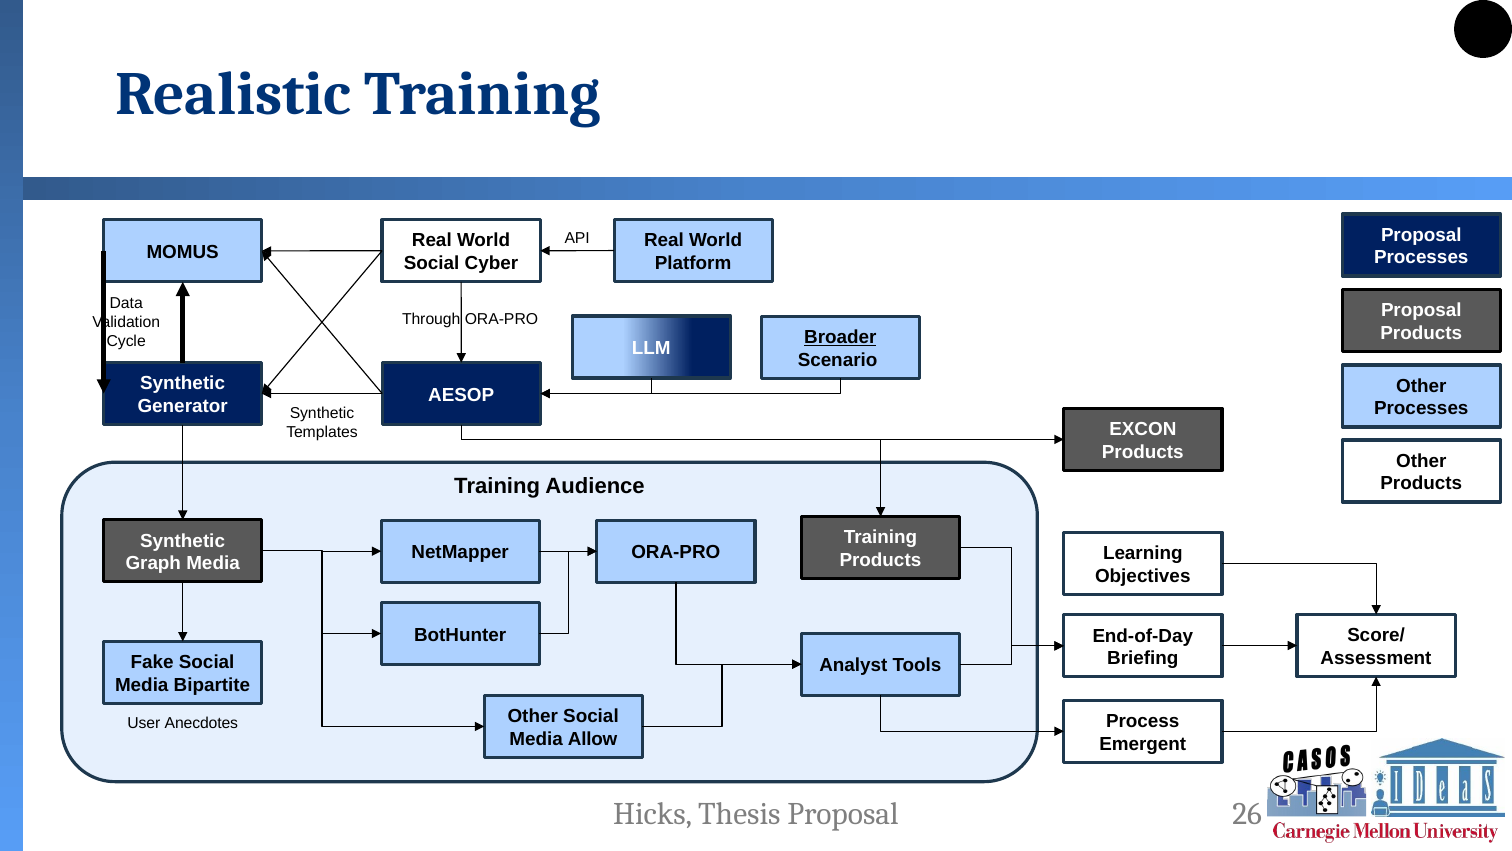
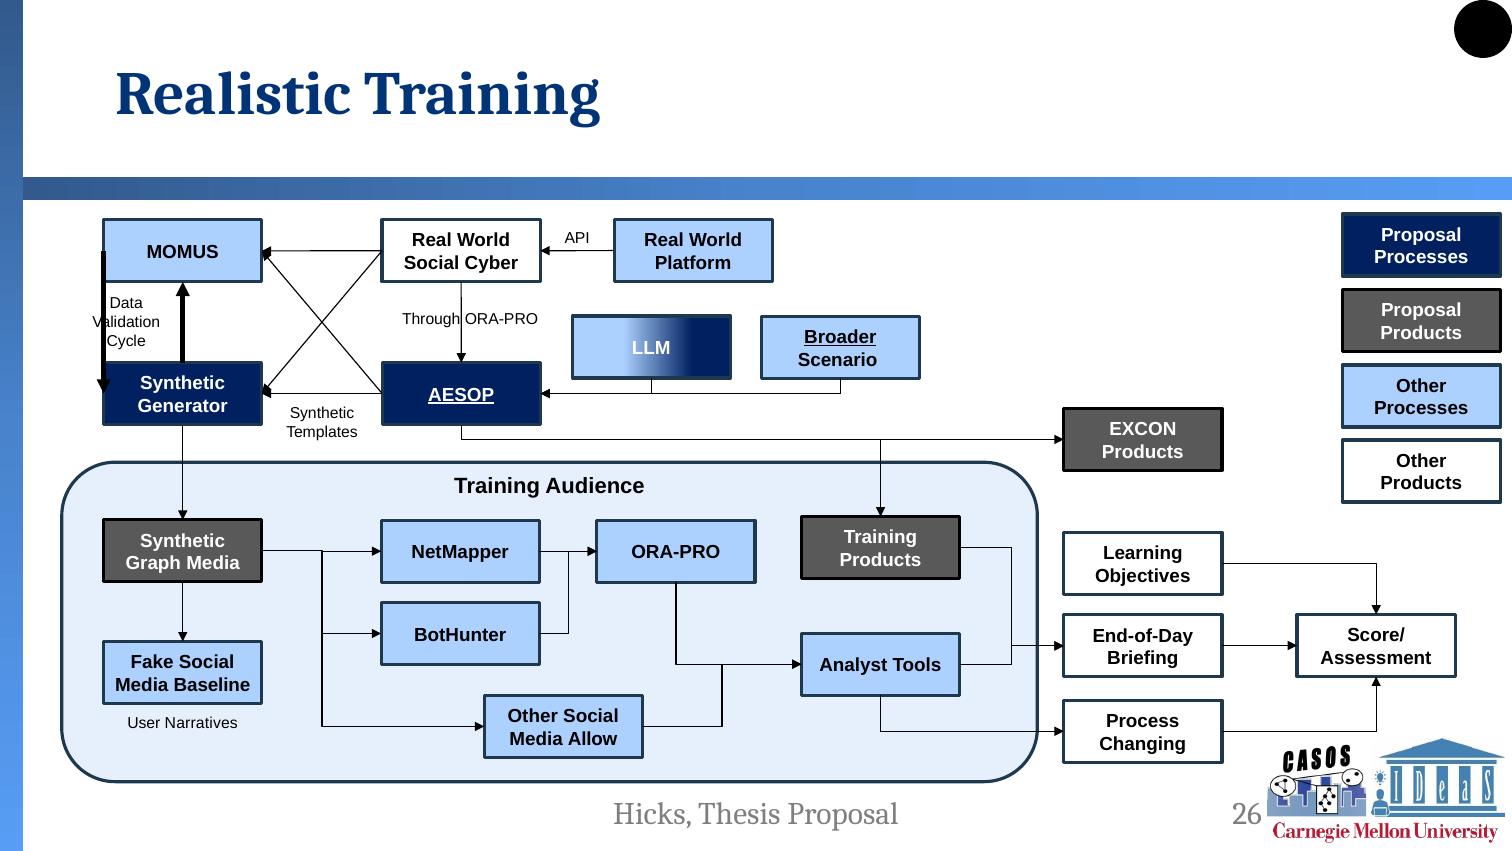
AESOP underline: none -> present (461, 395)
Bipartite: Bipartite -> Baseline (212, 685)
Anecdotes: Anecdotes -> Narratives (201, 722)
Emergent: Emergent -> Changing (1143, 743)
